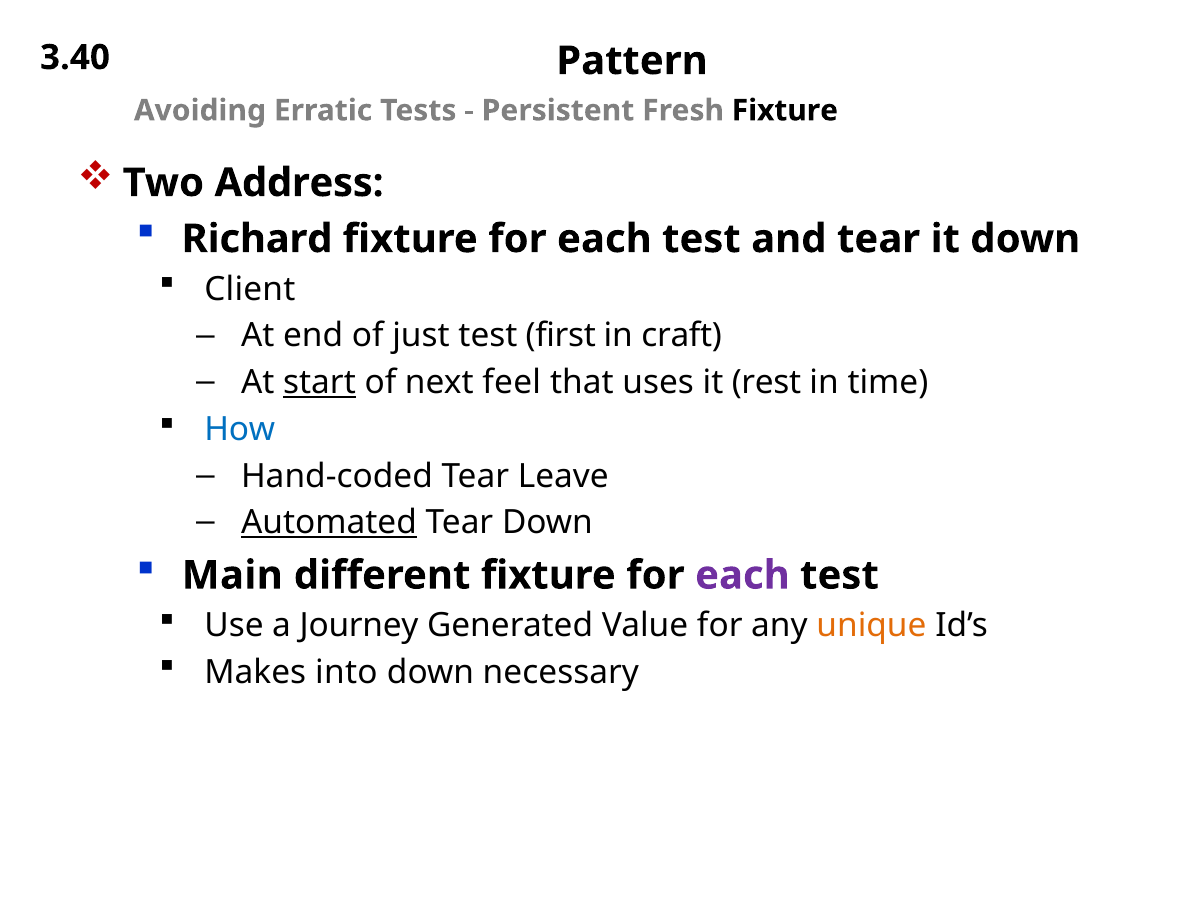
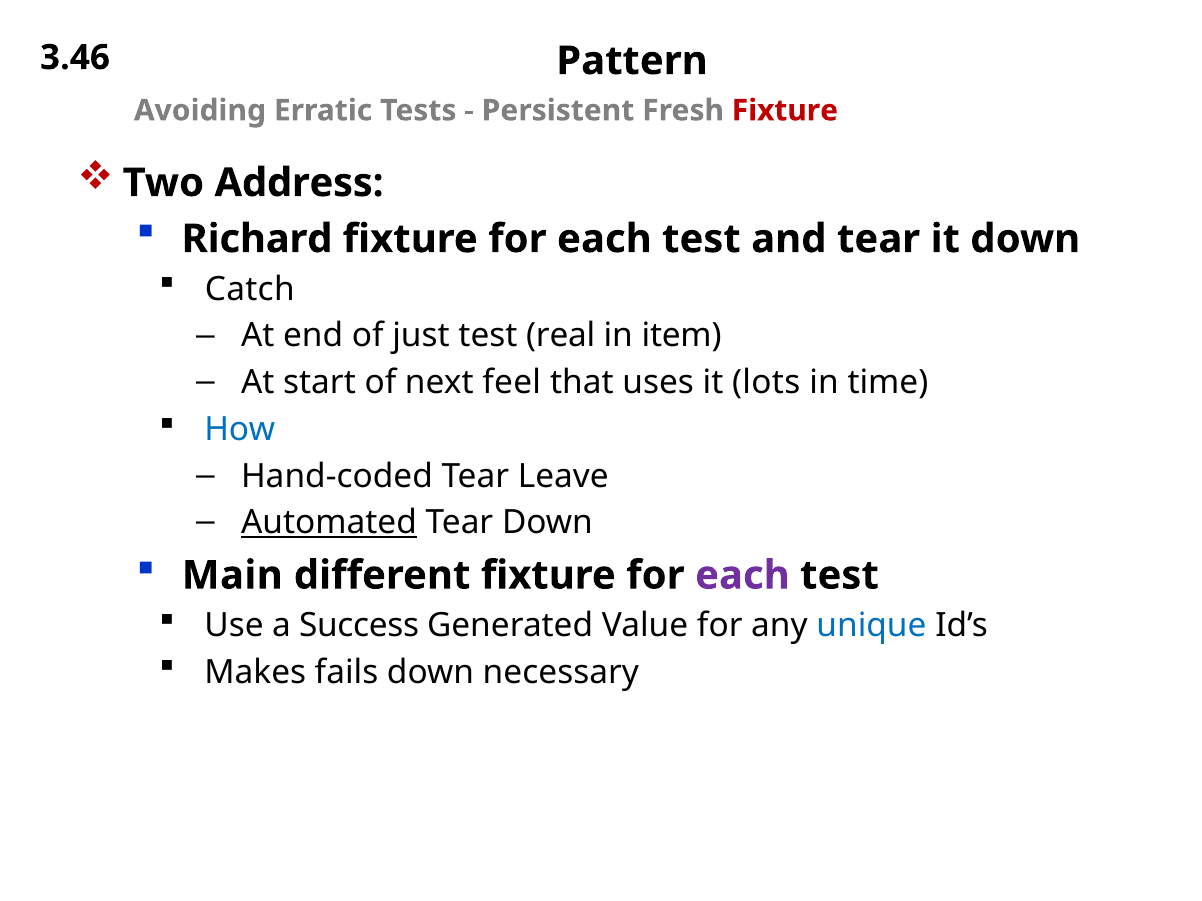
3.40: 3.40 -> 3.46 (75, 58)
Fixture colour: black -> red (785, 111)
Client: Client -> Catch (250, 289)
first: first -> real (561, 336)
craft: craft -> item (682, 336)
start underline: present -> none (319, 383)
rest: rest -> lots (766, 383)
Journey: Journey -> Success (359, 626)
unique colour: orange -> blue (871, 626)
into: into -> fails (347, 673)
